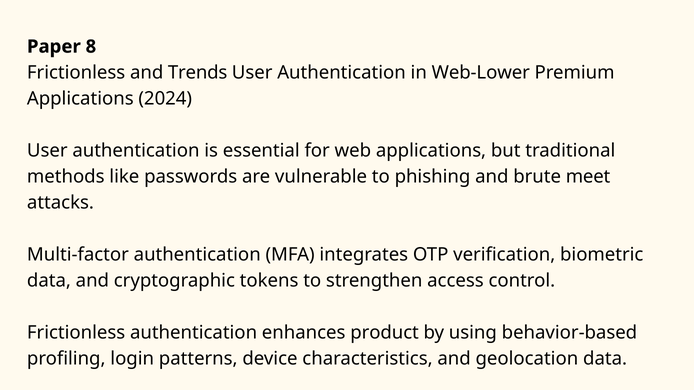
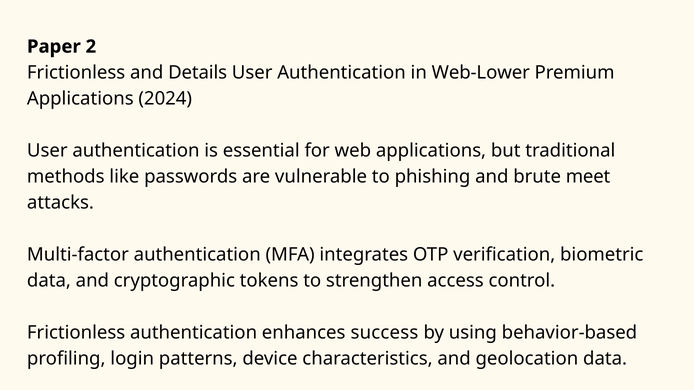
8: 8 -> 2 (91, 47)
Trends: Trends -> Details (198, 73)
product: product -> success (384, 333)
